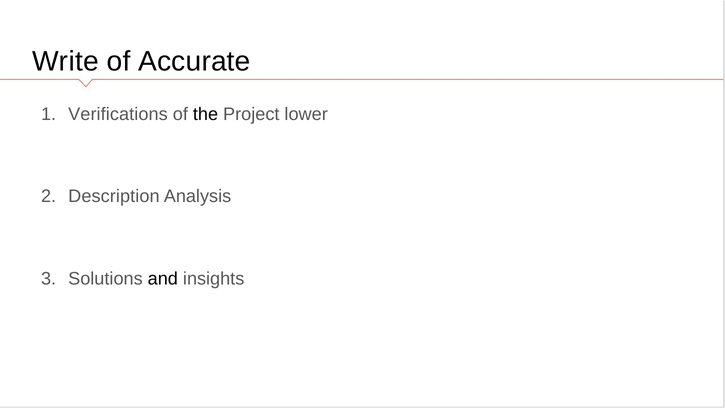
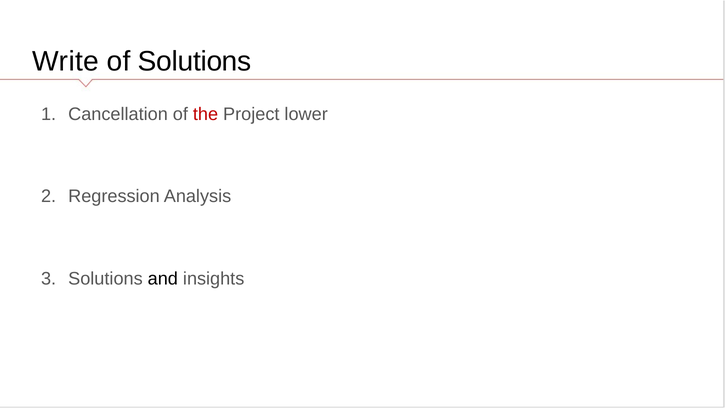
of Accurate: Accurate -> Solutions (195, 61)
Verifications: Verifications -> Cancellation (118, 114)
the colour: black -> red (206, 114)
Description: Description -> Regression (114, 196)
